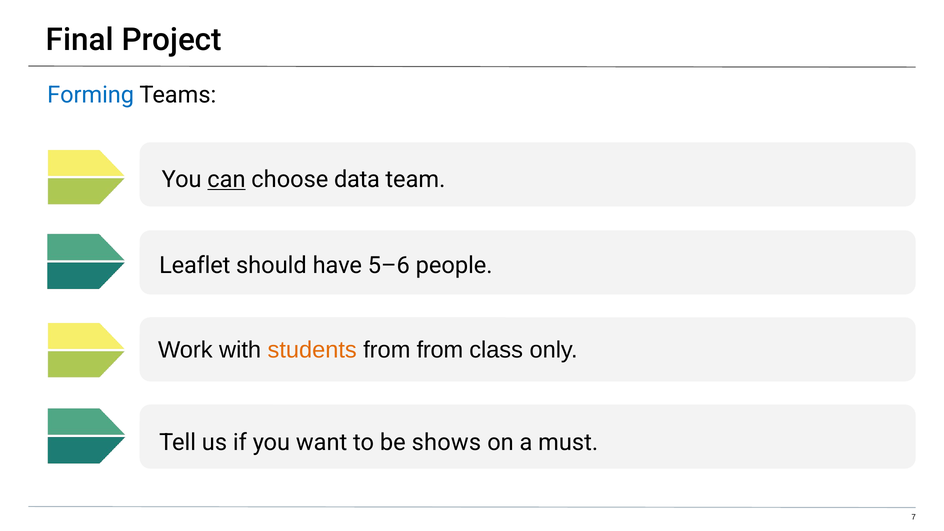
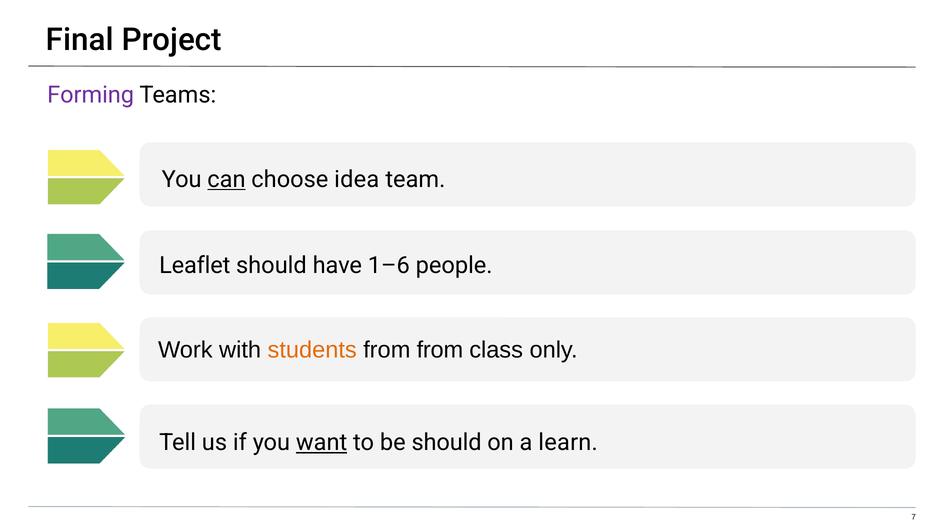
Forming colour: blue -> purple (91, 95)
data: data -> idea (357, 179)
5–6: 5–6 -> 1–6 (389, 266)
want underline: none -> present (322, 443)
be shows: shows -> should (447, 443)
must: must -> learn (568, 443)
